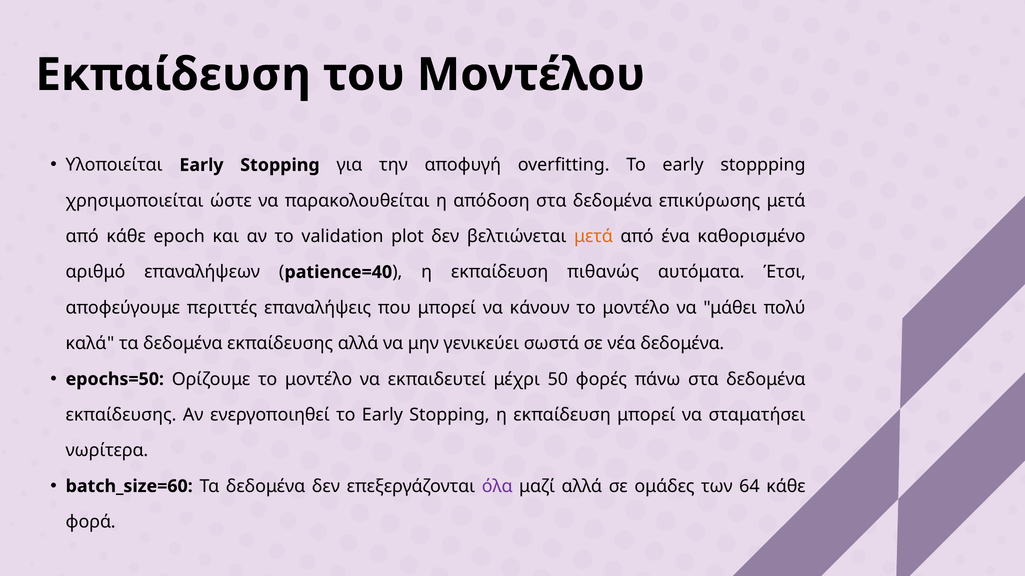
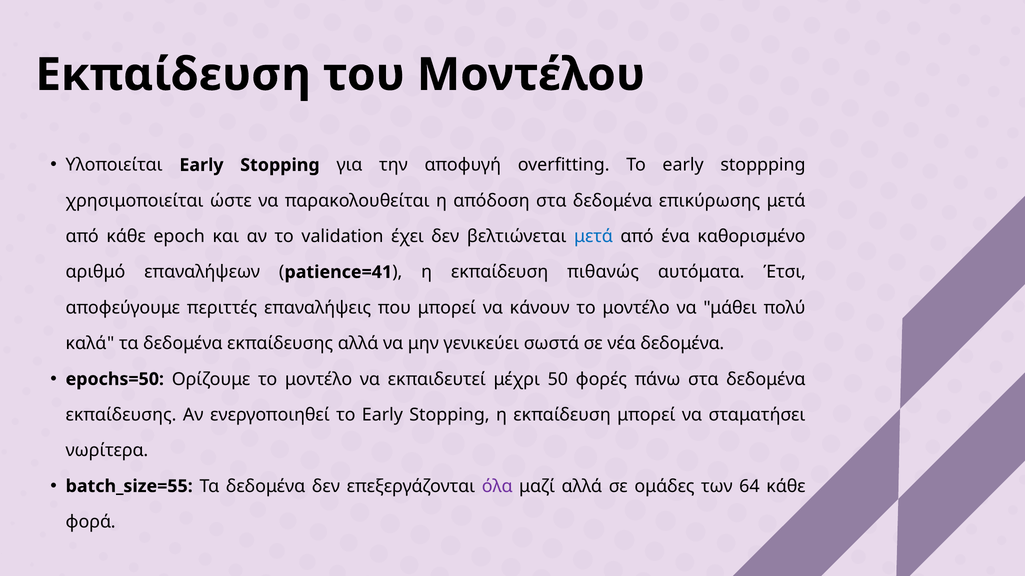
plot: plot -> έχει (407, 237)
μετά colour: orange -> blue (594, 237)
patience=40: patience=40 -> patience=41 (338, 272)
batch_size=60: batch_size=60 -> batch_size=55 (129, 487)
